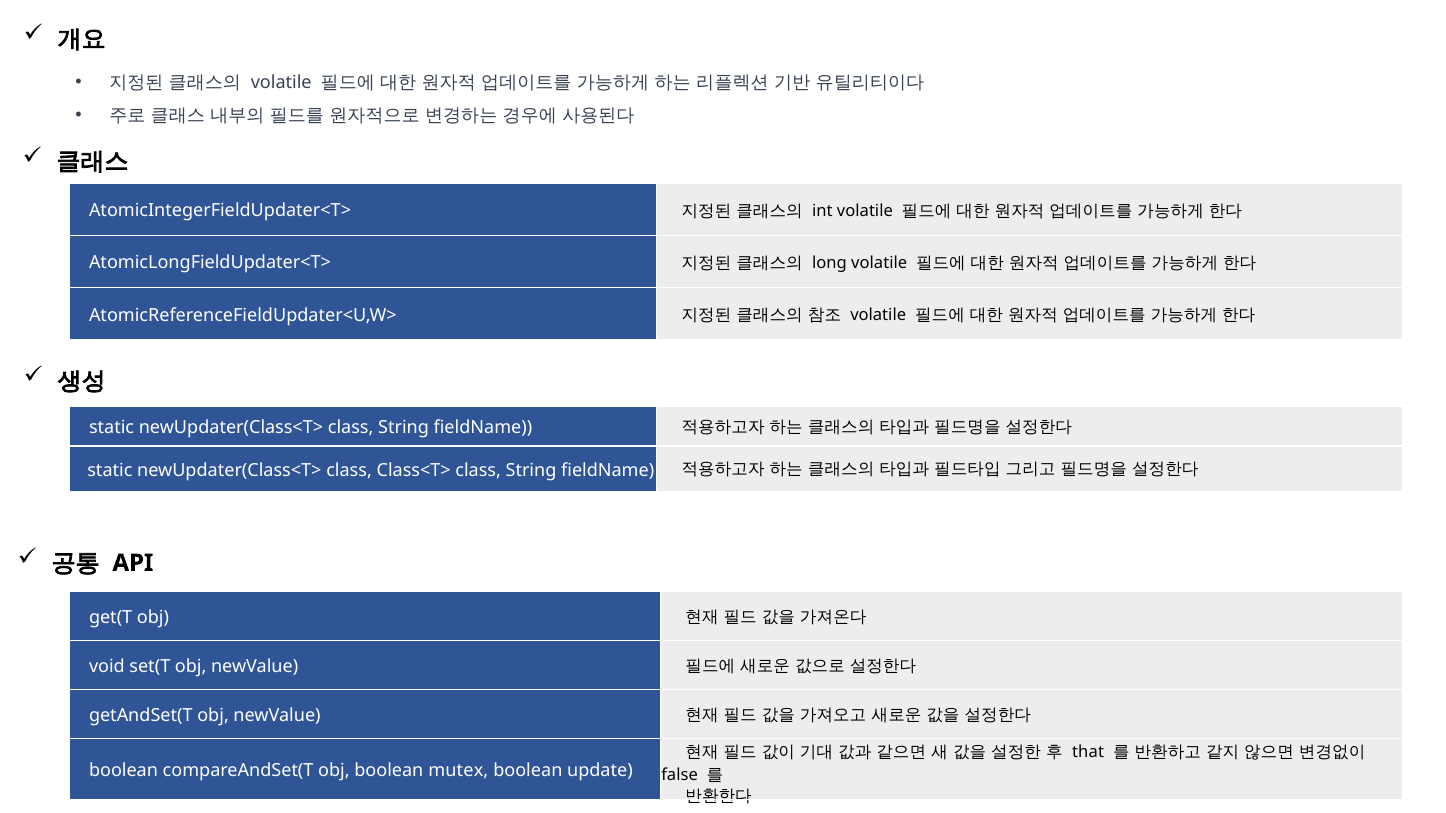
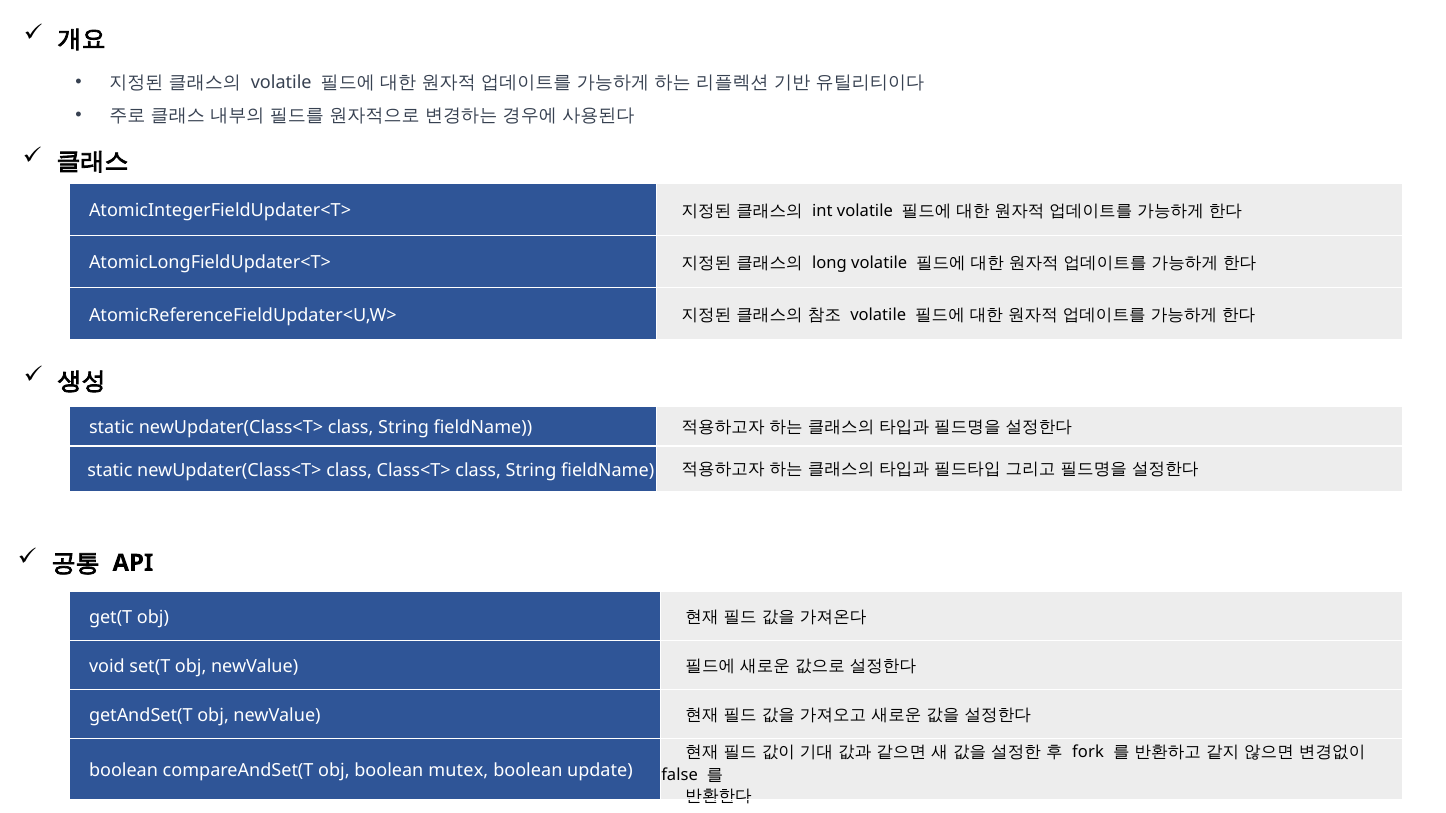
that: that -> fork (1088, 752)
